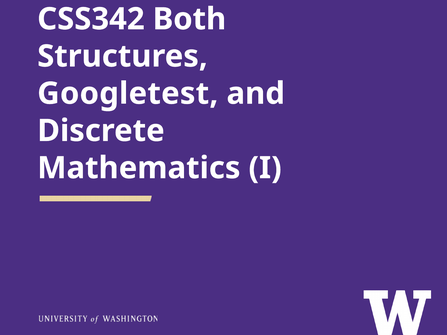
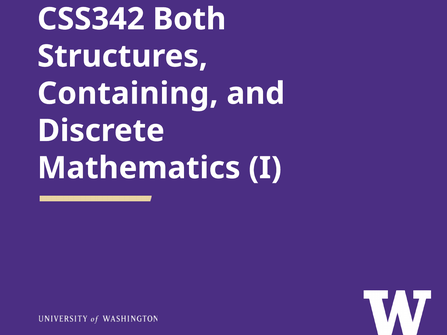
Googletest: Googletest -> Containing (128, 94)
